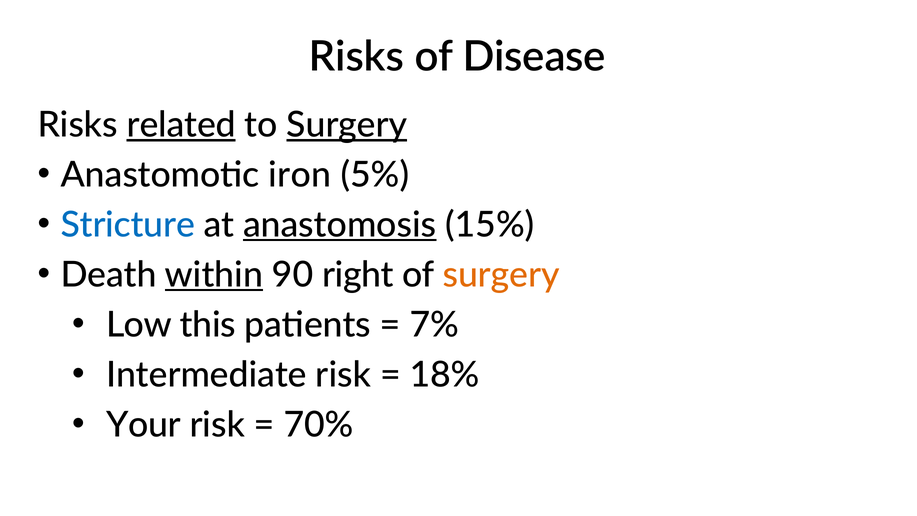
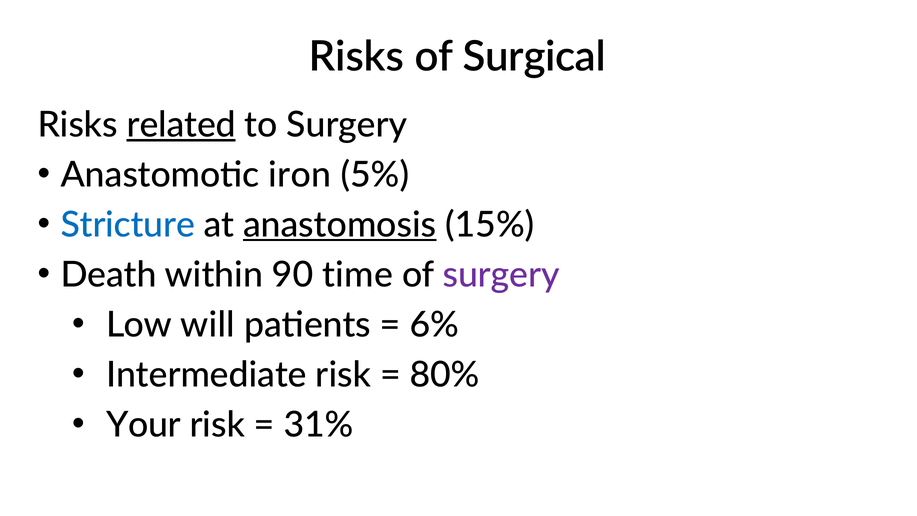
Disease: Disease -> Surgical (534, 57)
Surgery underline: present -> none (347, 125)
within underline: present -> none (214, 275)
right: right -> time (358, 275)
surgery colour: orange -> purple (501, 275)
this: this -> will (207, 325)
7%: 7% -> 6% (434, 325)
18%: 18% -> 80% (445, 375)
70%: 70% -> 31% (319, 425)
